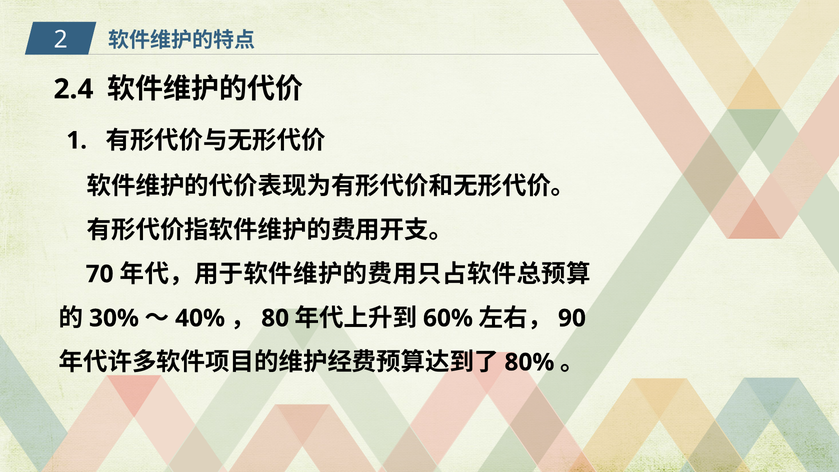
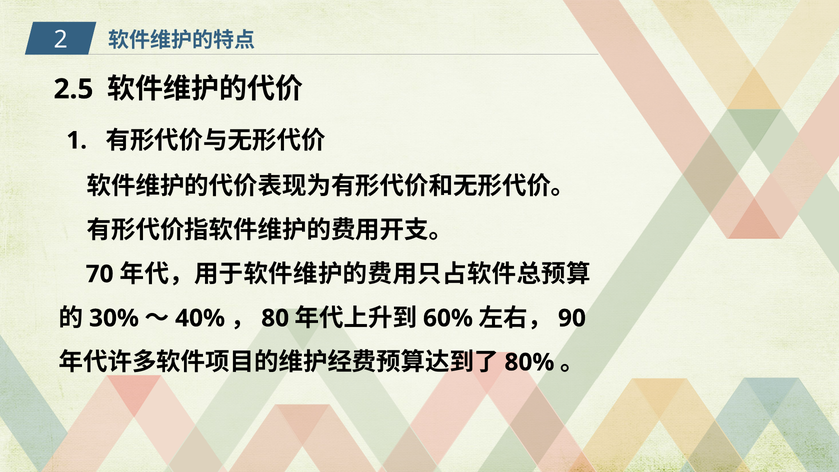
2.4: 2.4 -> 2.5 (73, 89)
